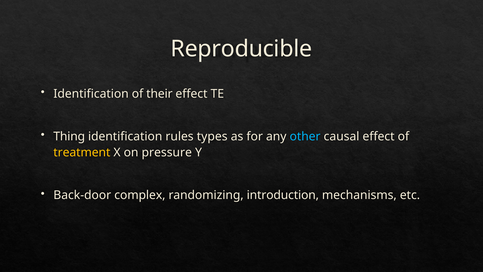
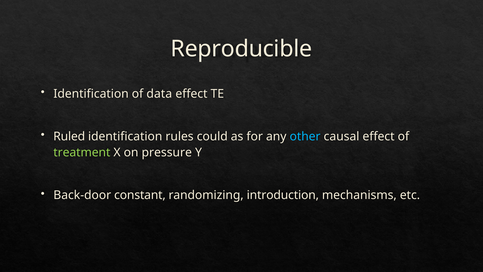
their: their -> data (159, 94)
Thing: Thing -> Ruled (69, 136)
types: types -> could (212, 136)
treatment colour: yellow -> light green (82, 152)
complex: complex -> constant (140, 195)
